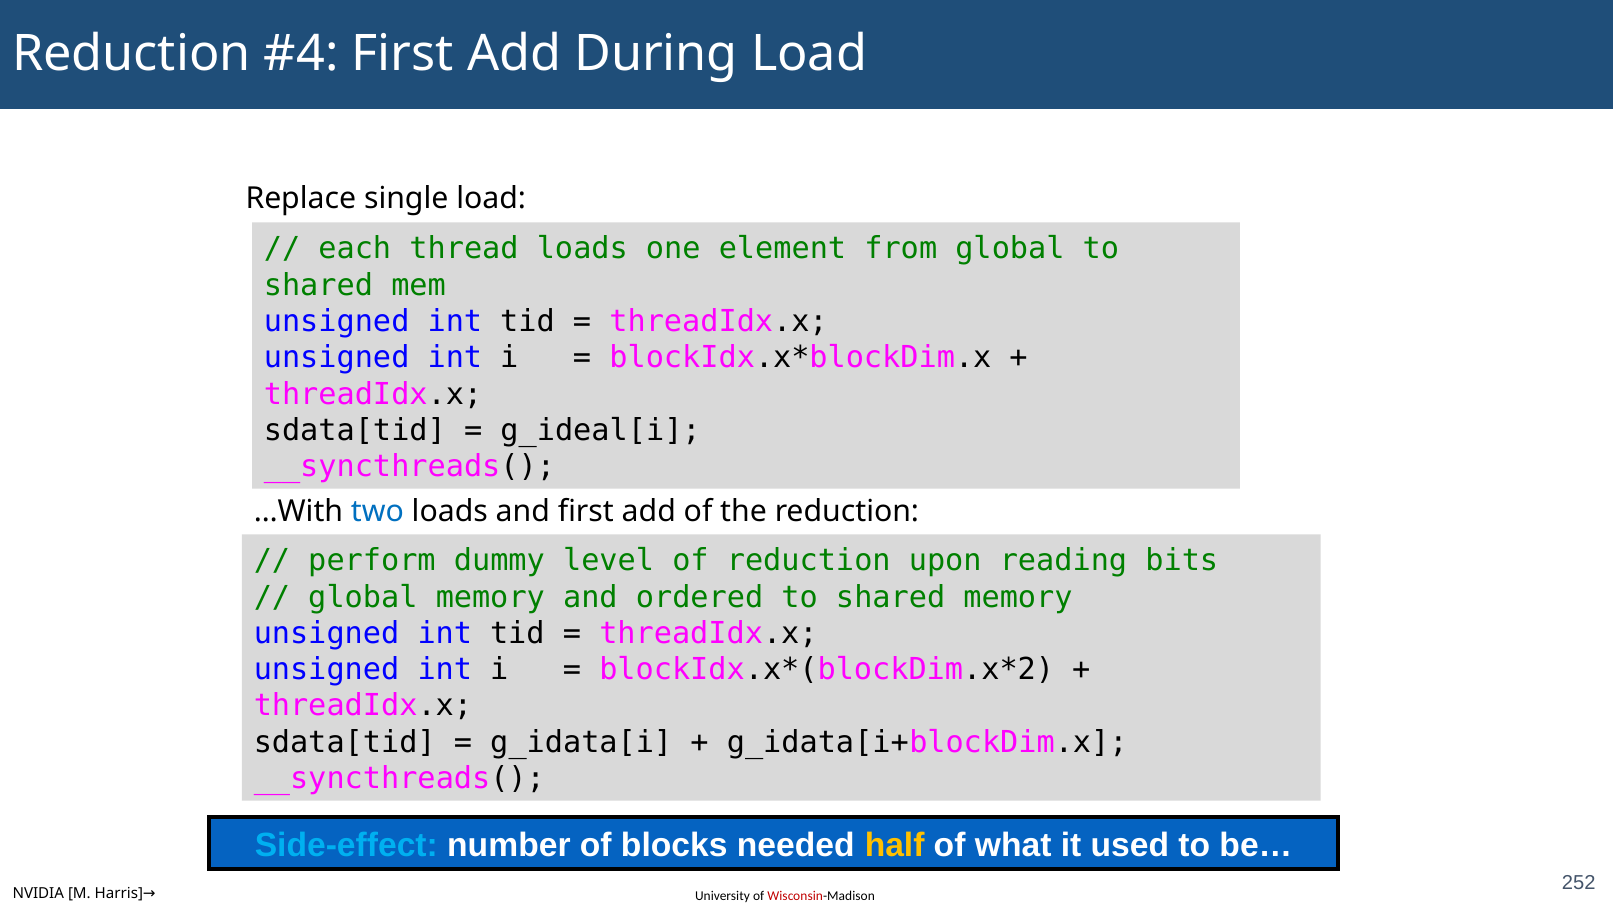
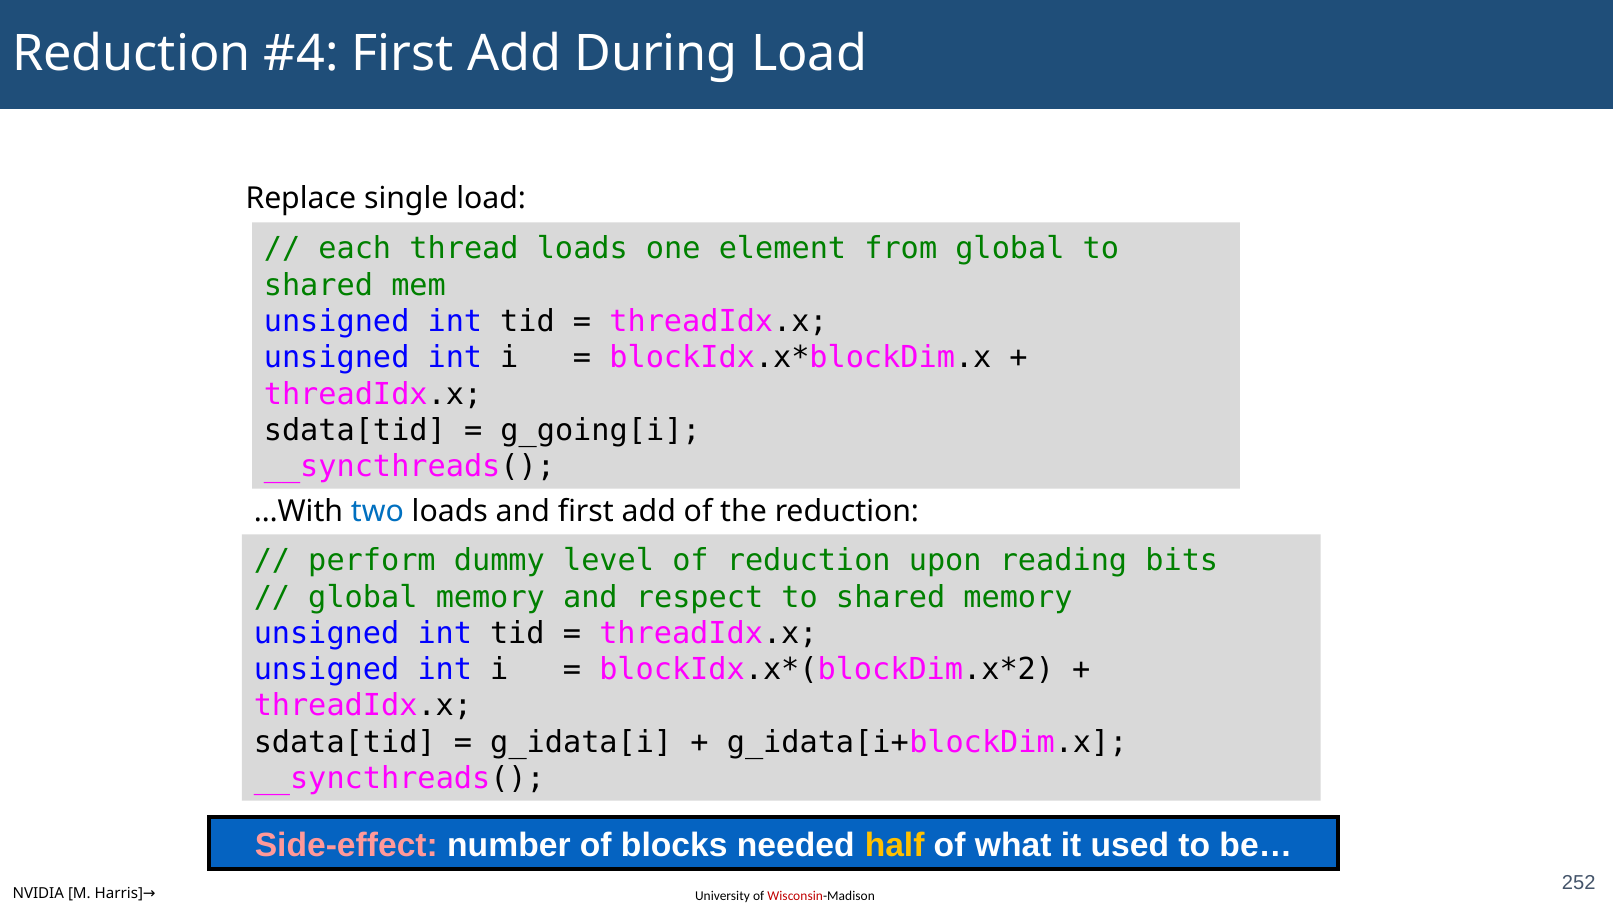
g_ideal[i: g_ideal[i -> g_going[i (601, 430)
ordered: ordered -> respect (700, 597)
Side-effect colour: light blue -> pink (346, 845)
